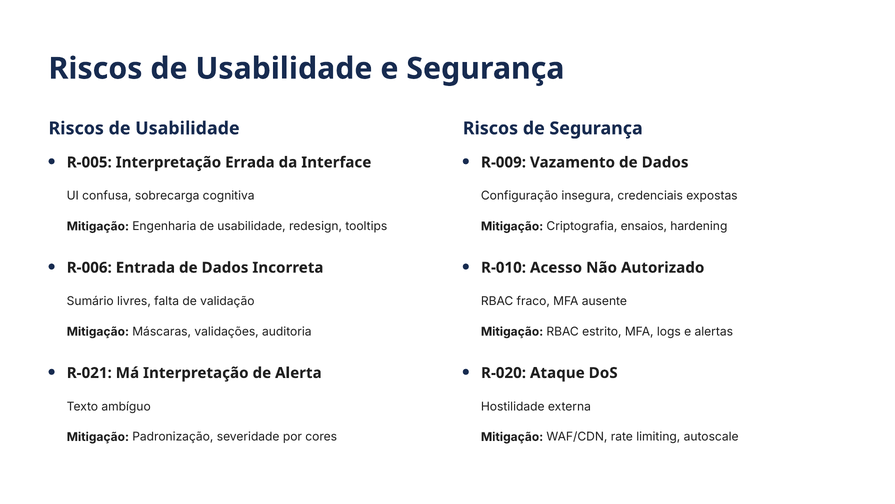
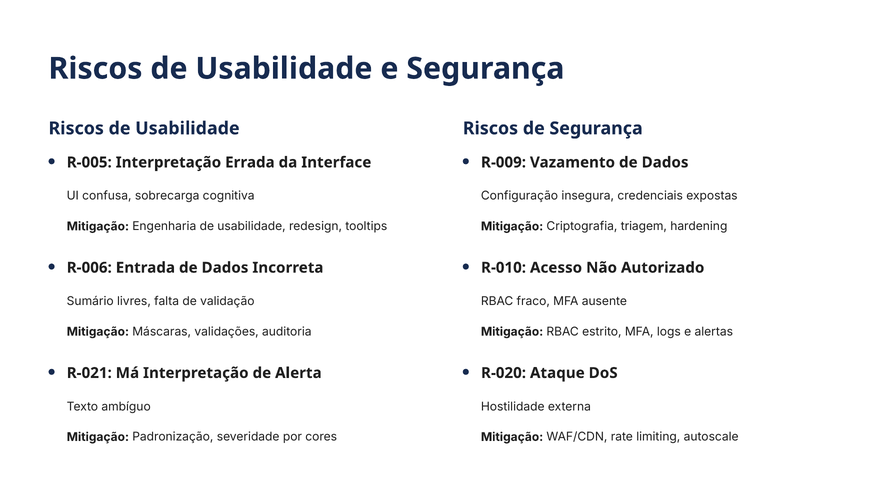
ensaios: ensaios -> triagem (644, 226)
